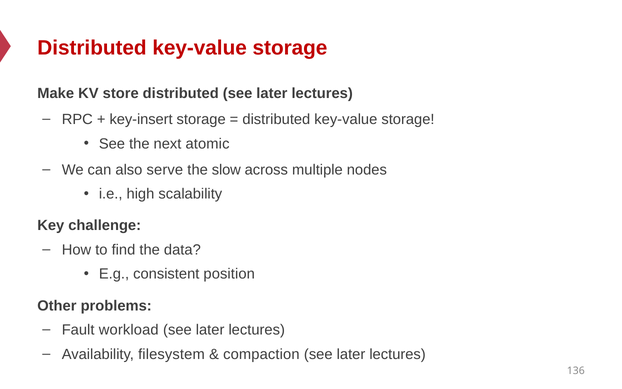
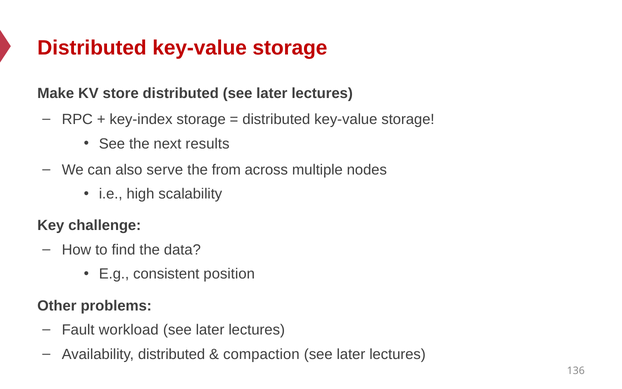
key-insert: key-insert -> key-index (141, 119)
atomic: atomic -> results (208, 144)
slow: slow -> from (226, 170)
Availability filesystem: filesystem -> distributed (172, 354)
